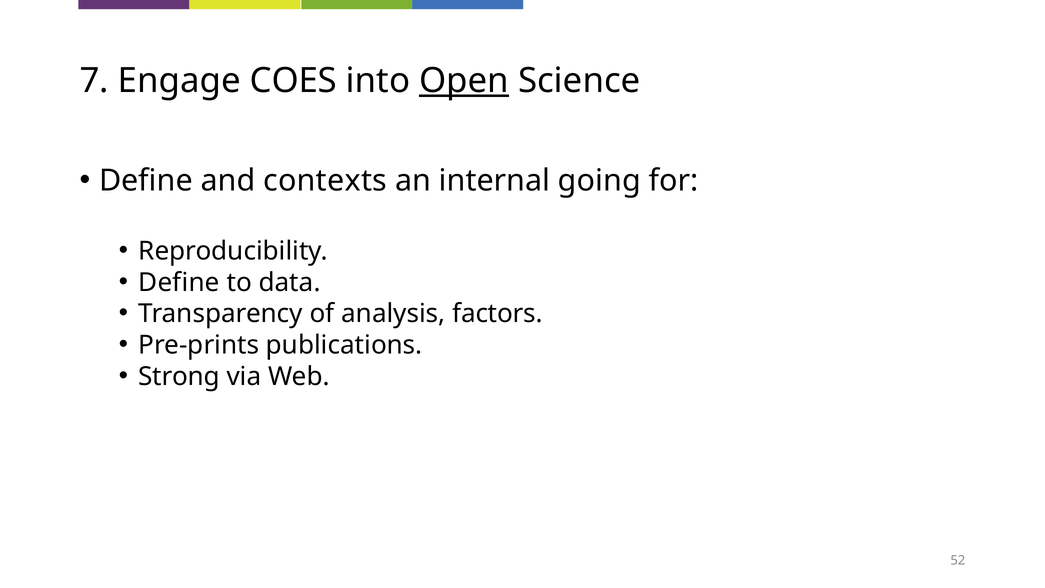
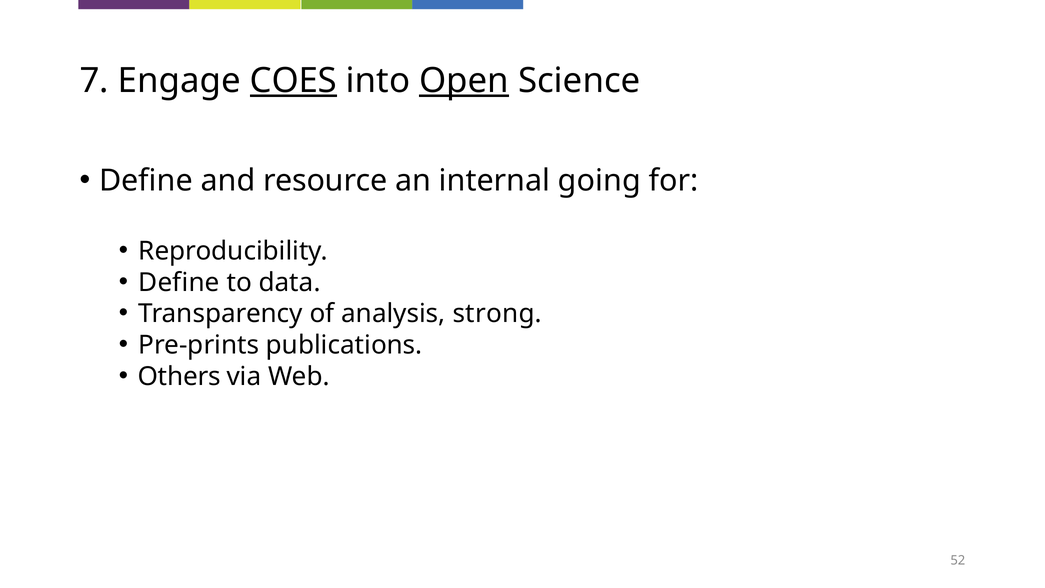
COES underline: none -> present (293, 81)
contexts: contexts -> resource (325, 181)
factors: factors -> strong (497, 314)
Strong: Strong -> Others (179, 376)
